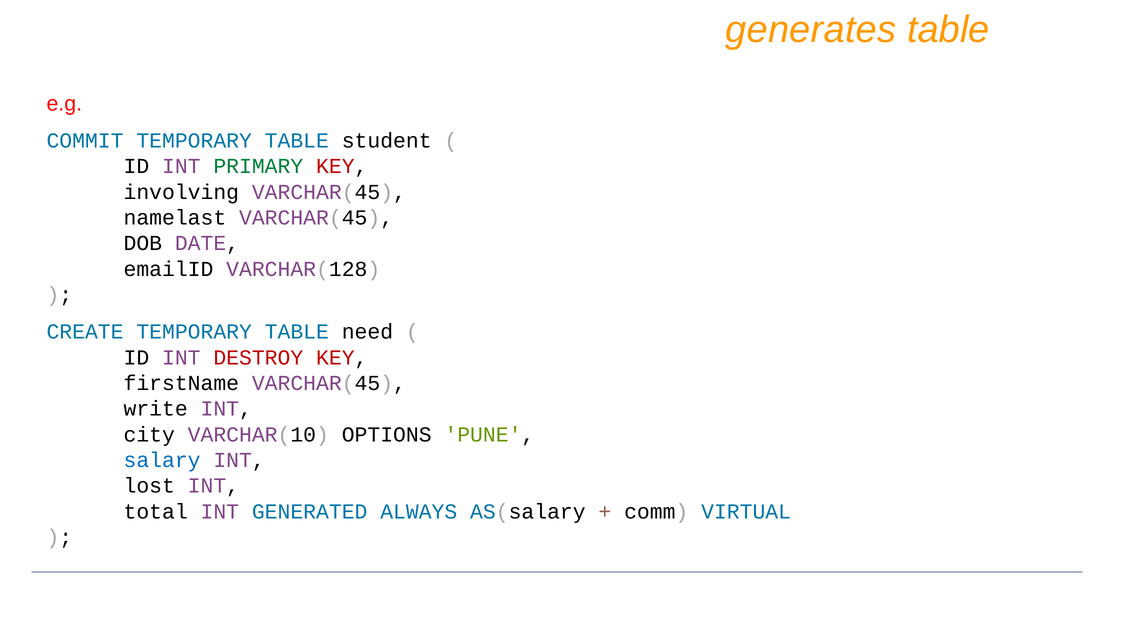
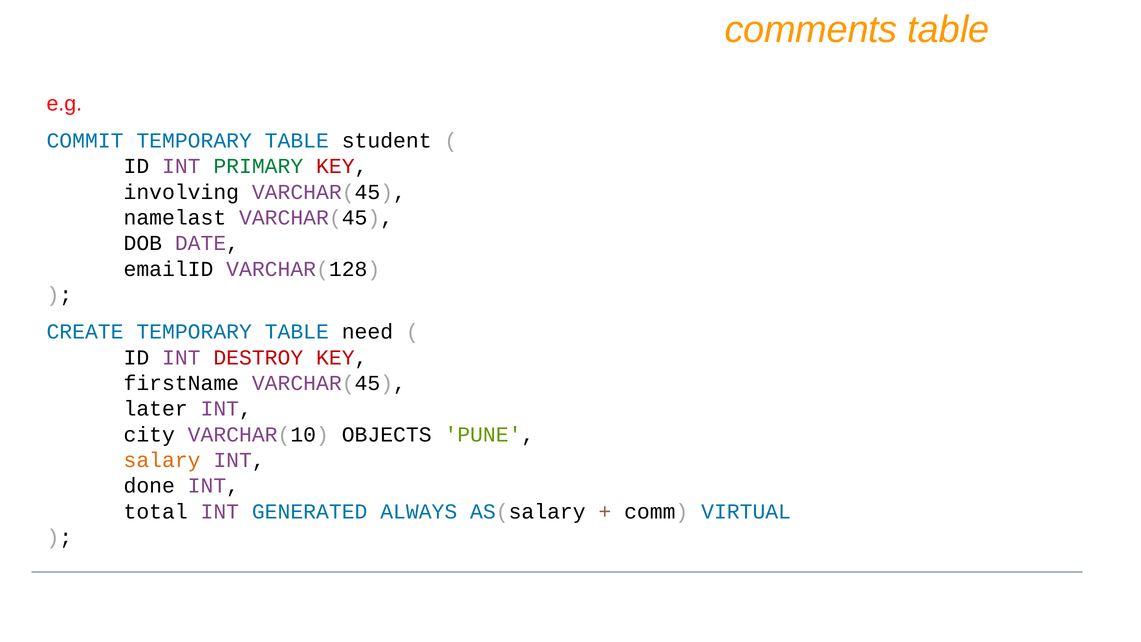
generates: generates -> comments (811, 30)
write: write -> later (156, 409)
OPTIONS: OPTIONS -> OBJECTS (387, 434)
salary colour: blue -> orange (162, 460)
lost: lost -> done (149, 486)
